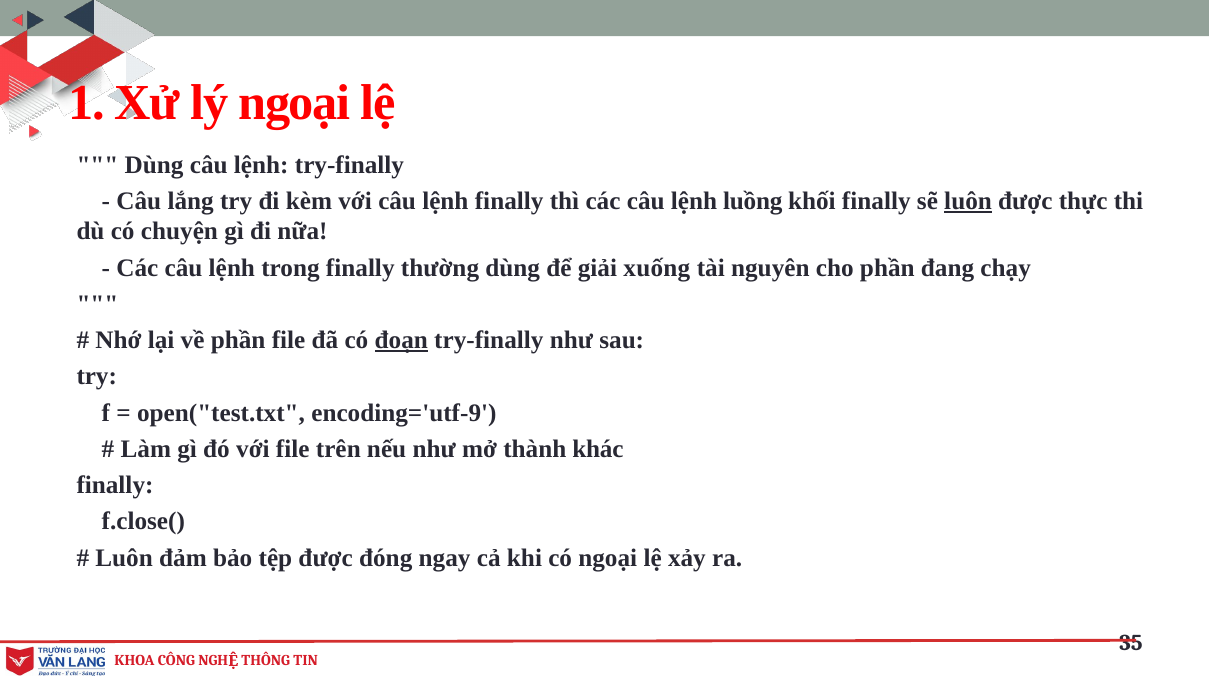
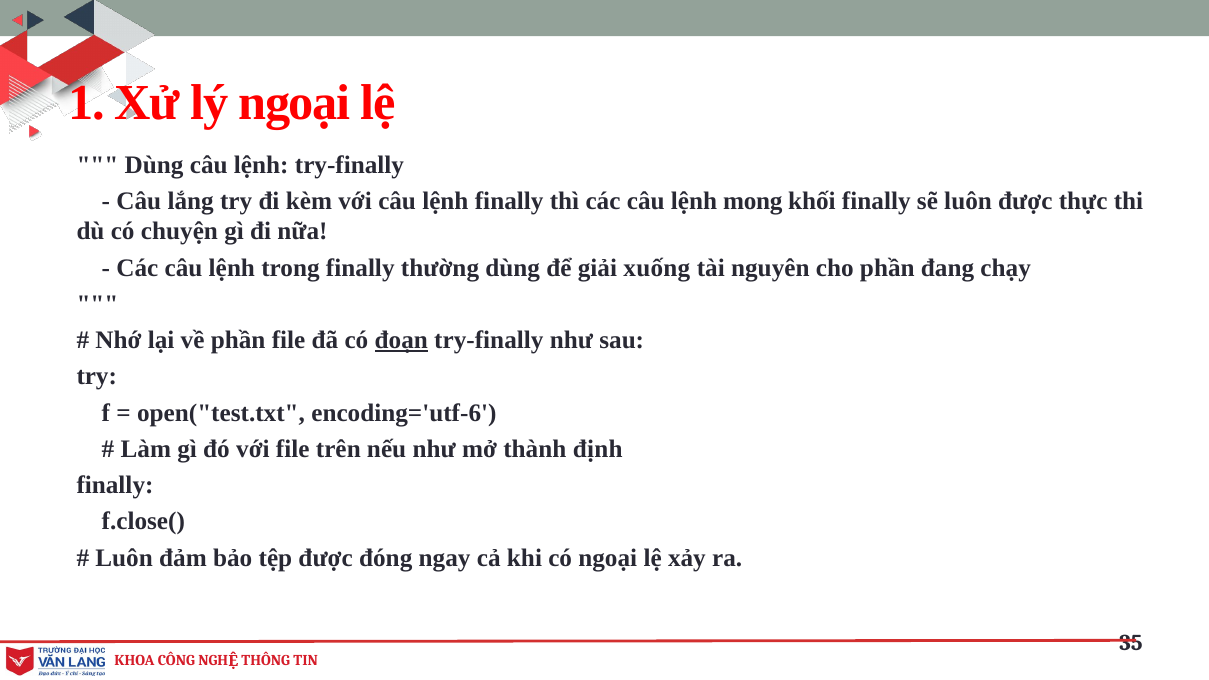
luồng: luồng -> mong (753, 201)
luôn underline: present -> none (968, 201)
encoding='utf-9: encoding='utf-9 -> encoding='utf-6 (404, 413)
khác: khác -> định (598, 449)
